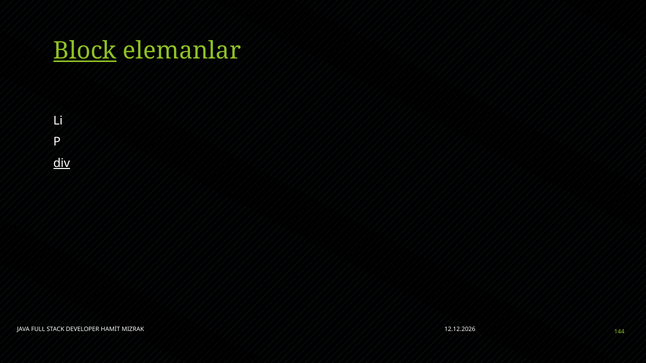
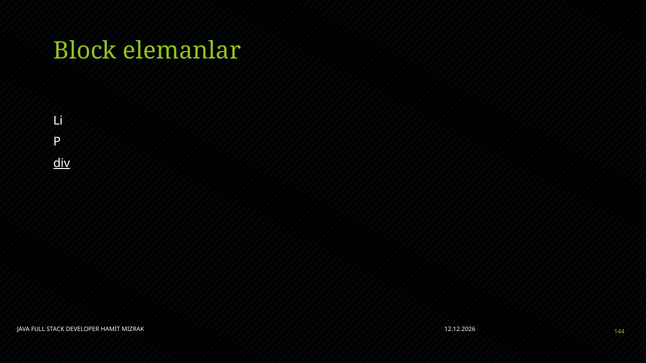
Block underline: present -> none (85, 51)
